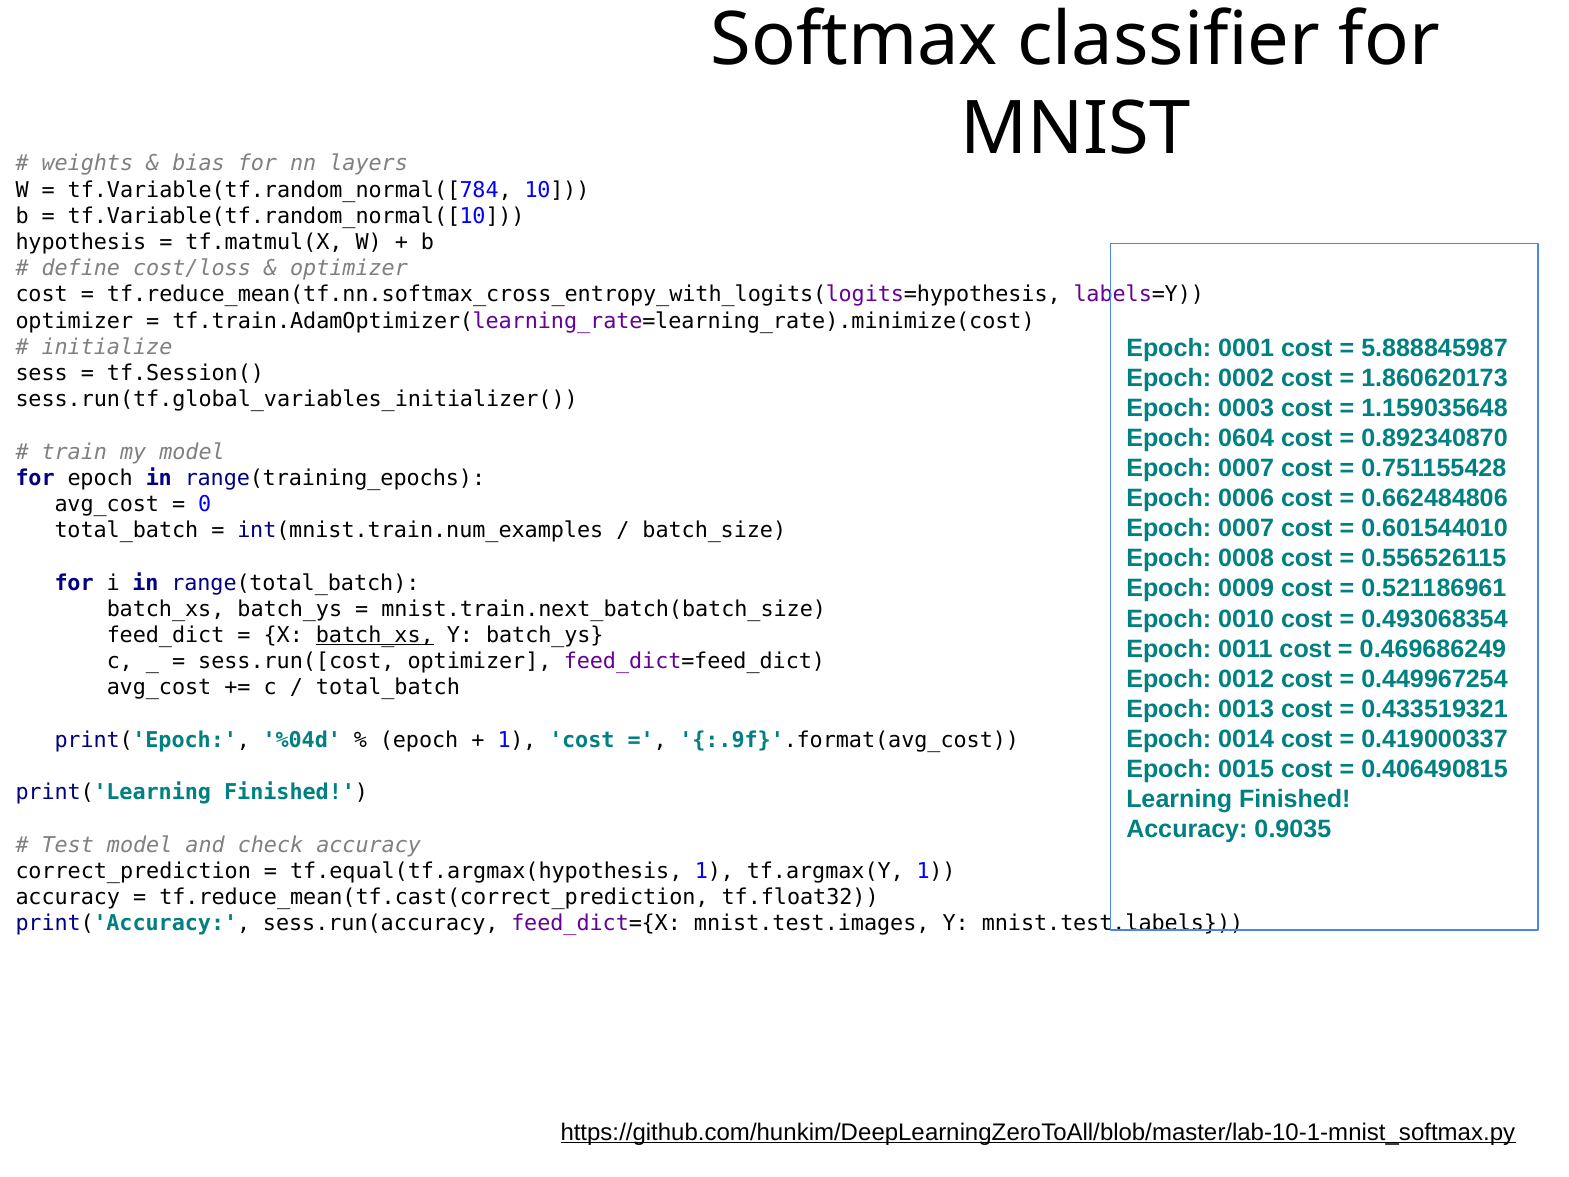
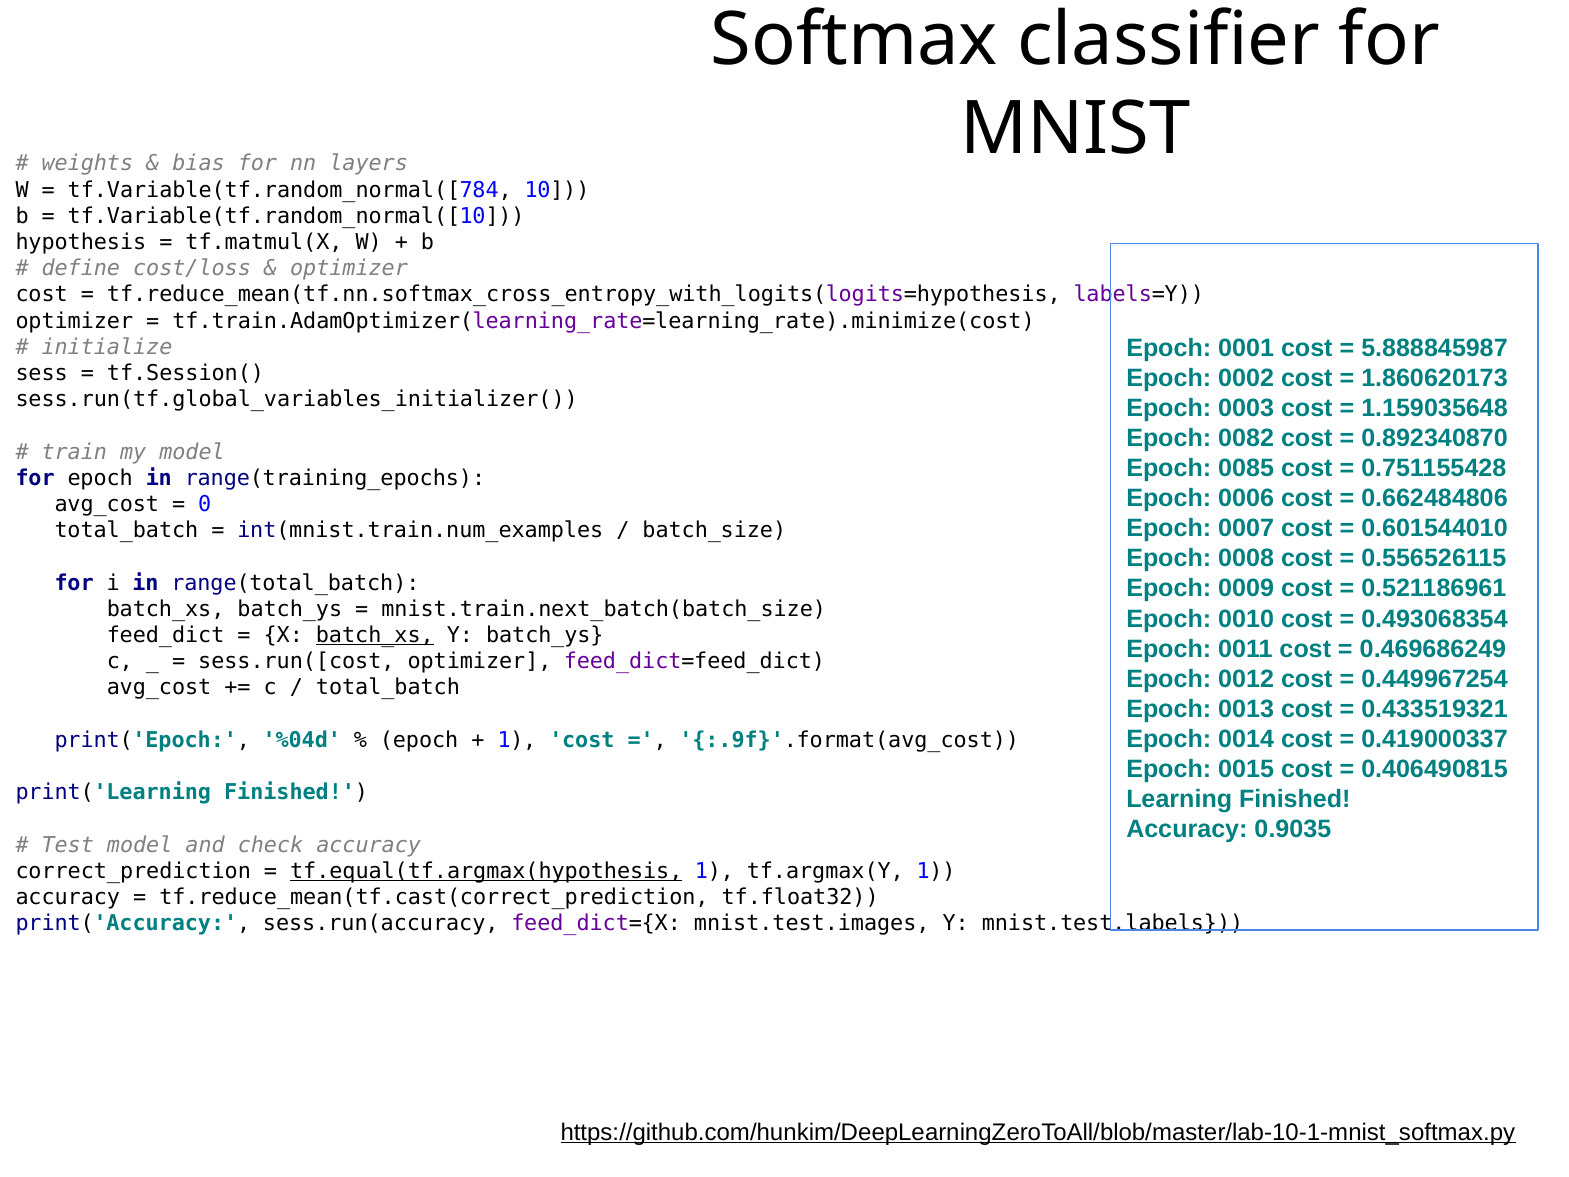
0604: 0604 -> 0082 (1246, 438)
0007: 0007 -> 0085 (1246, 468)
tf.equal(tf.argmax(hypothesis underline: none -> present (486, 871)
